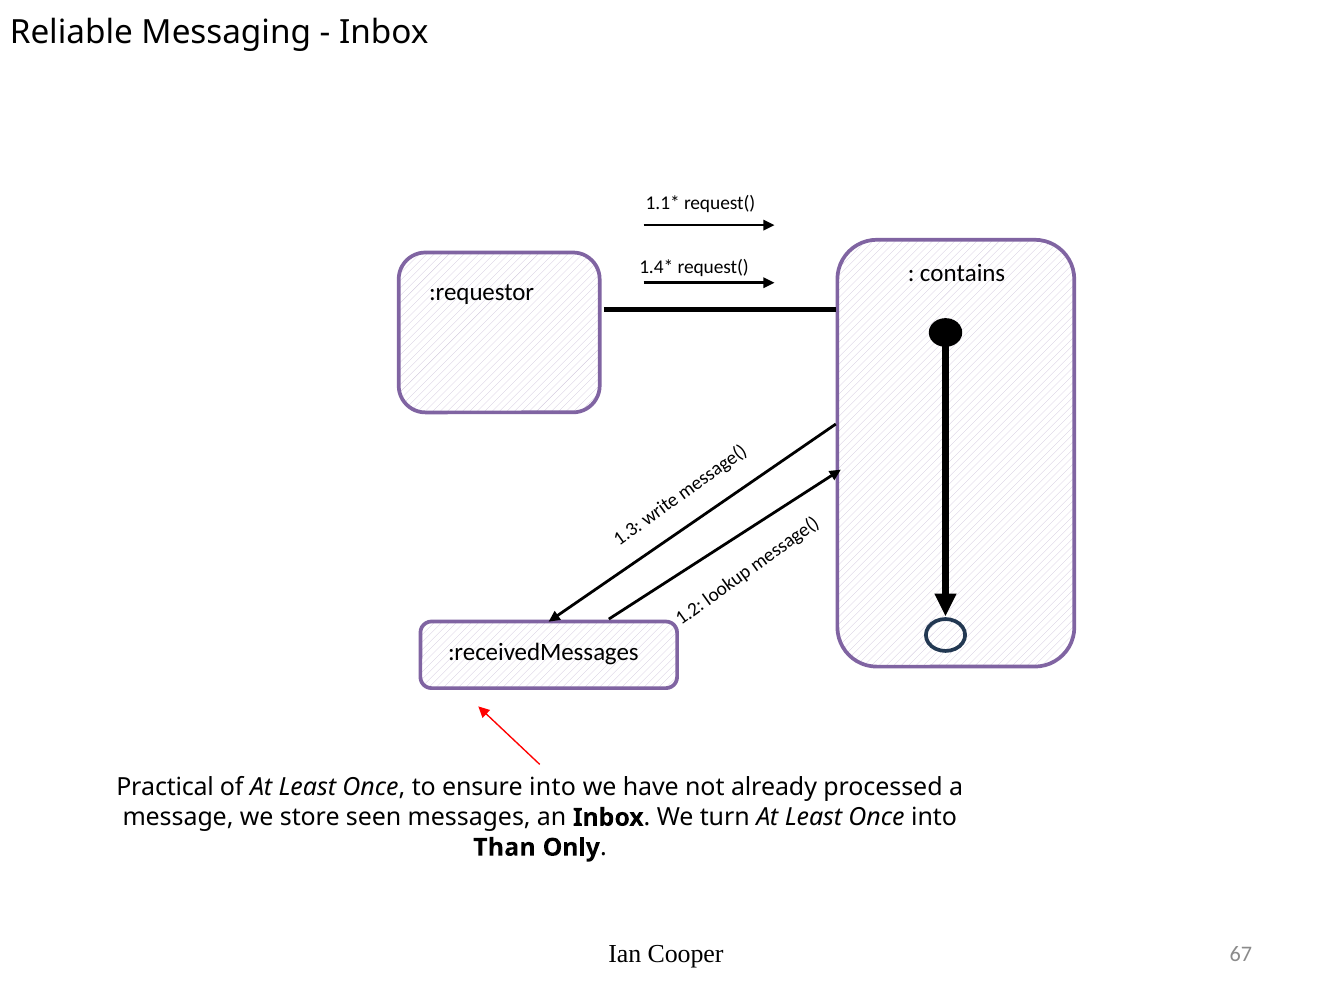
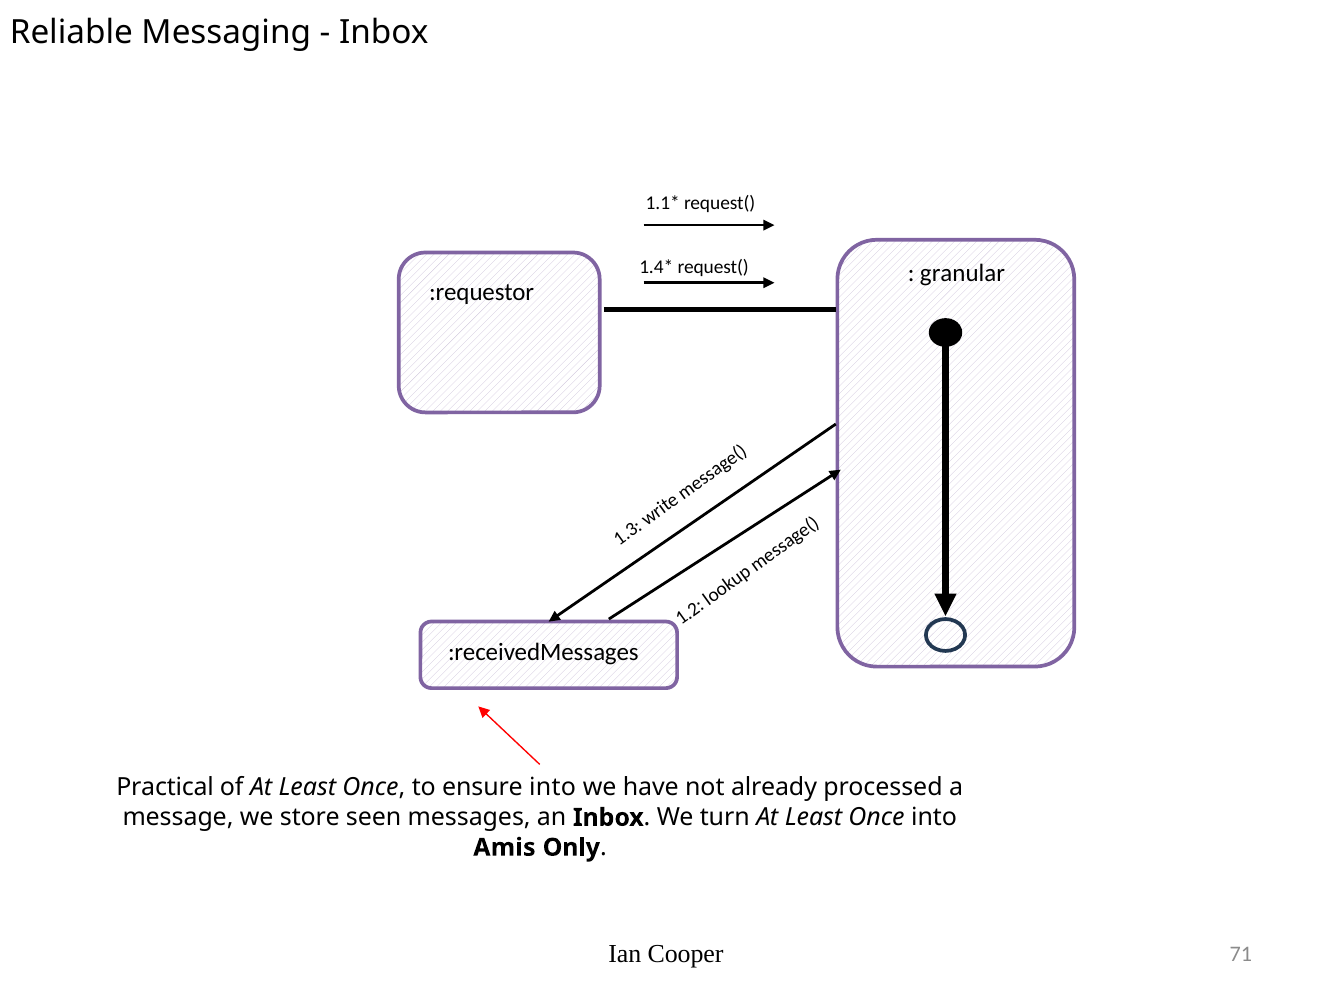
contains: contains -> granular (963, 273)
Than: Than -> Amis (504, 847)
67: 67 -> 71 (1241, 954)
